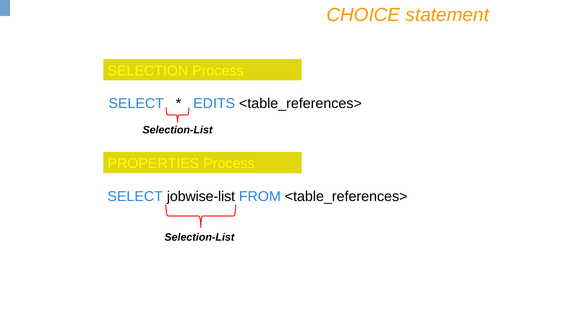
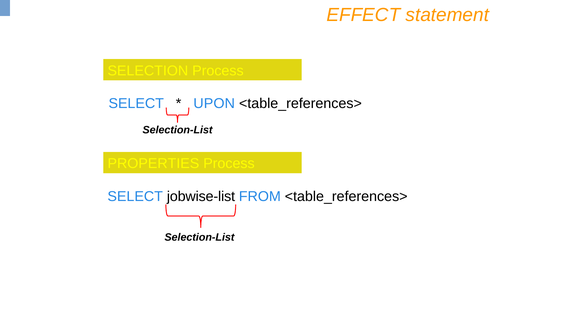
CHOICE: CHOICE -> EFFECT (363, 15)
EDITS: EDITS -> UPON (214, 104)
